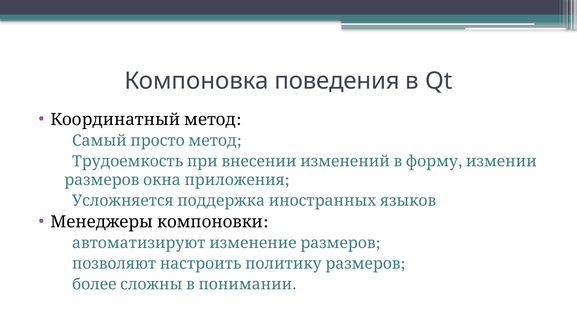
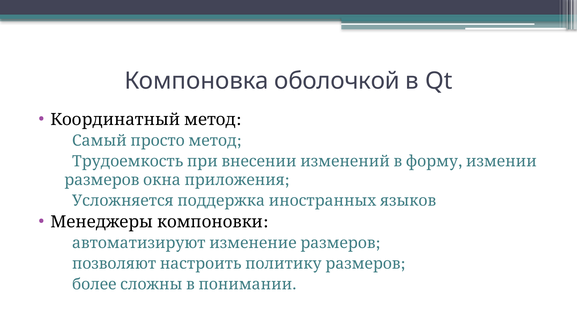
поведения: поведения -> оболочкой (337, 81)
